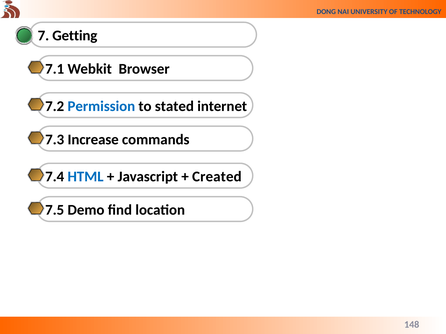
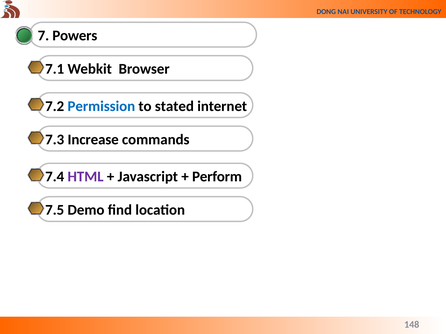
Getting: Getting -> Powers (75, 36)
HTML colour: blue -> purple (86, 177)
Created: Created -> Perform (217, 177)
